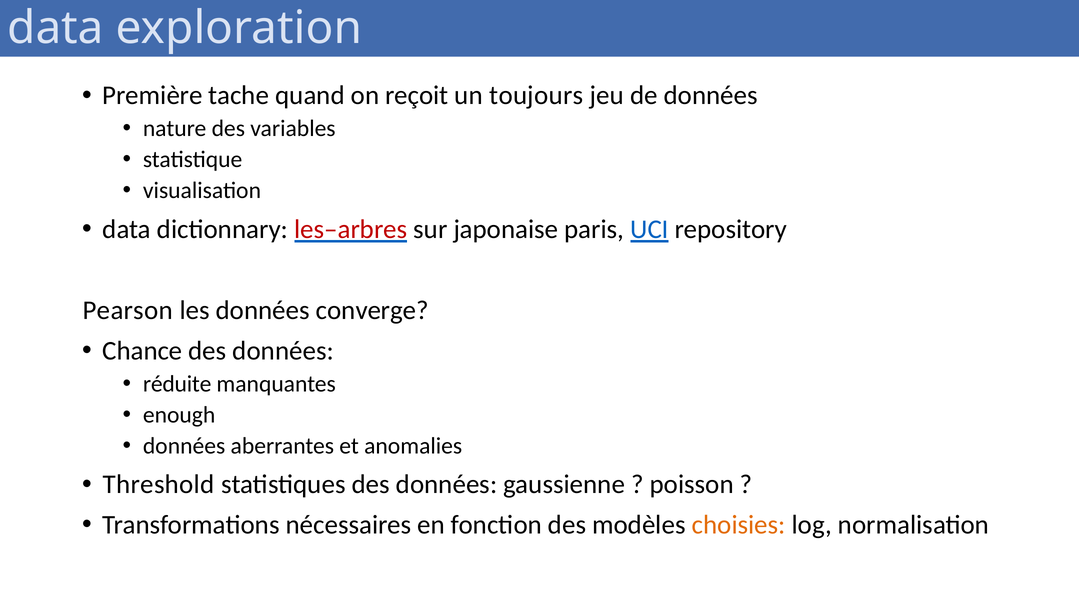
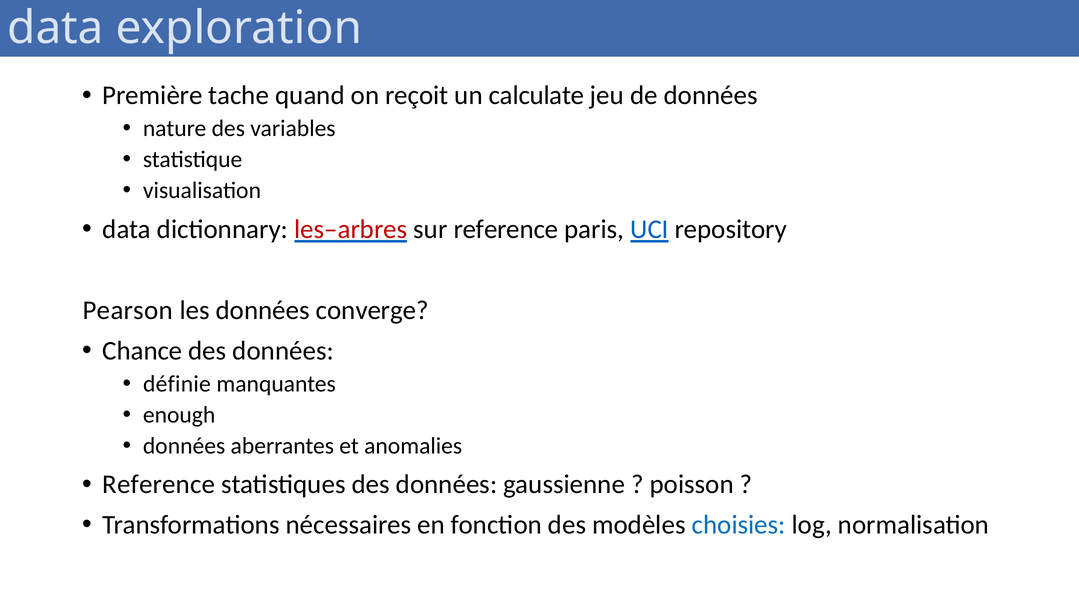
toujours: toujours -> calculate (537, 96)
sur japonaise: japonaise -> reference (506, 230)
réduite: réduite -> définie (177, 384)
Threshold: Threshold -> Reference (159, 484)
choisies colour: orange -> blue (739, 525)
